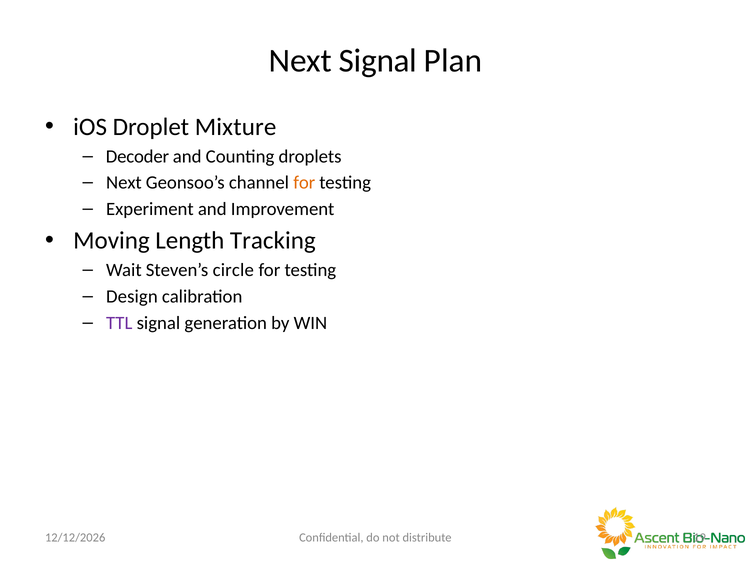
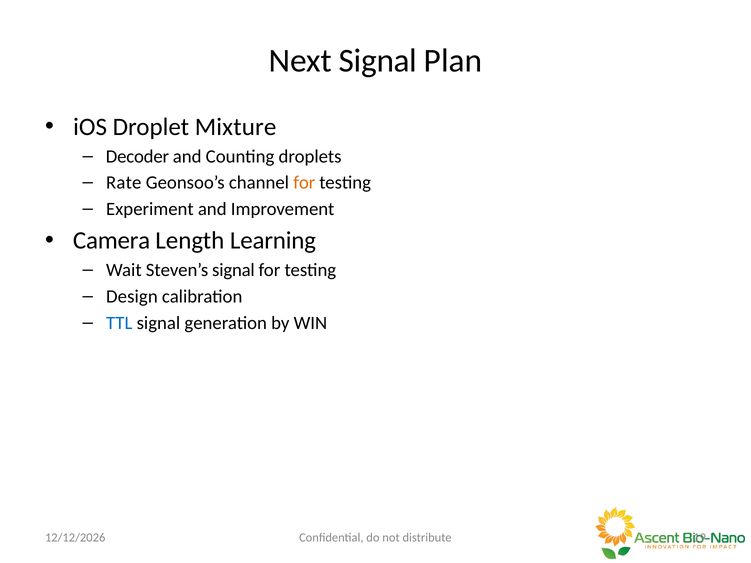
Next: Next -> Rate (124, 183)
Moving: Moving -> Camera (112, 241)
Tracking: Tracking -> Learning (273, 241)
Steven’s circle: circle -> signal (233, 270)
TTL colour: purple -> blue (119, 323)
